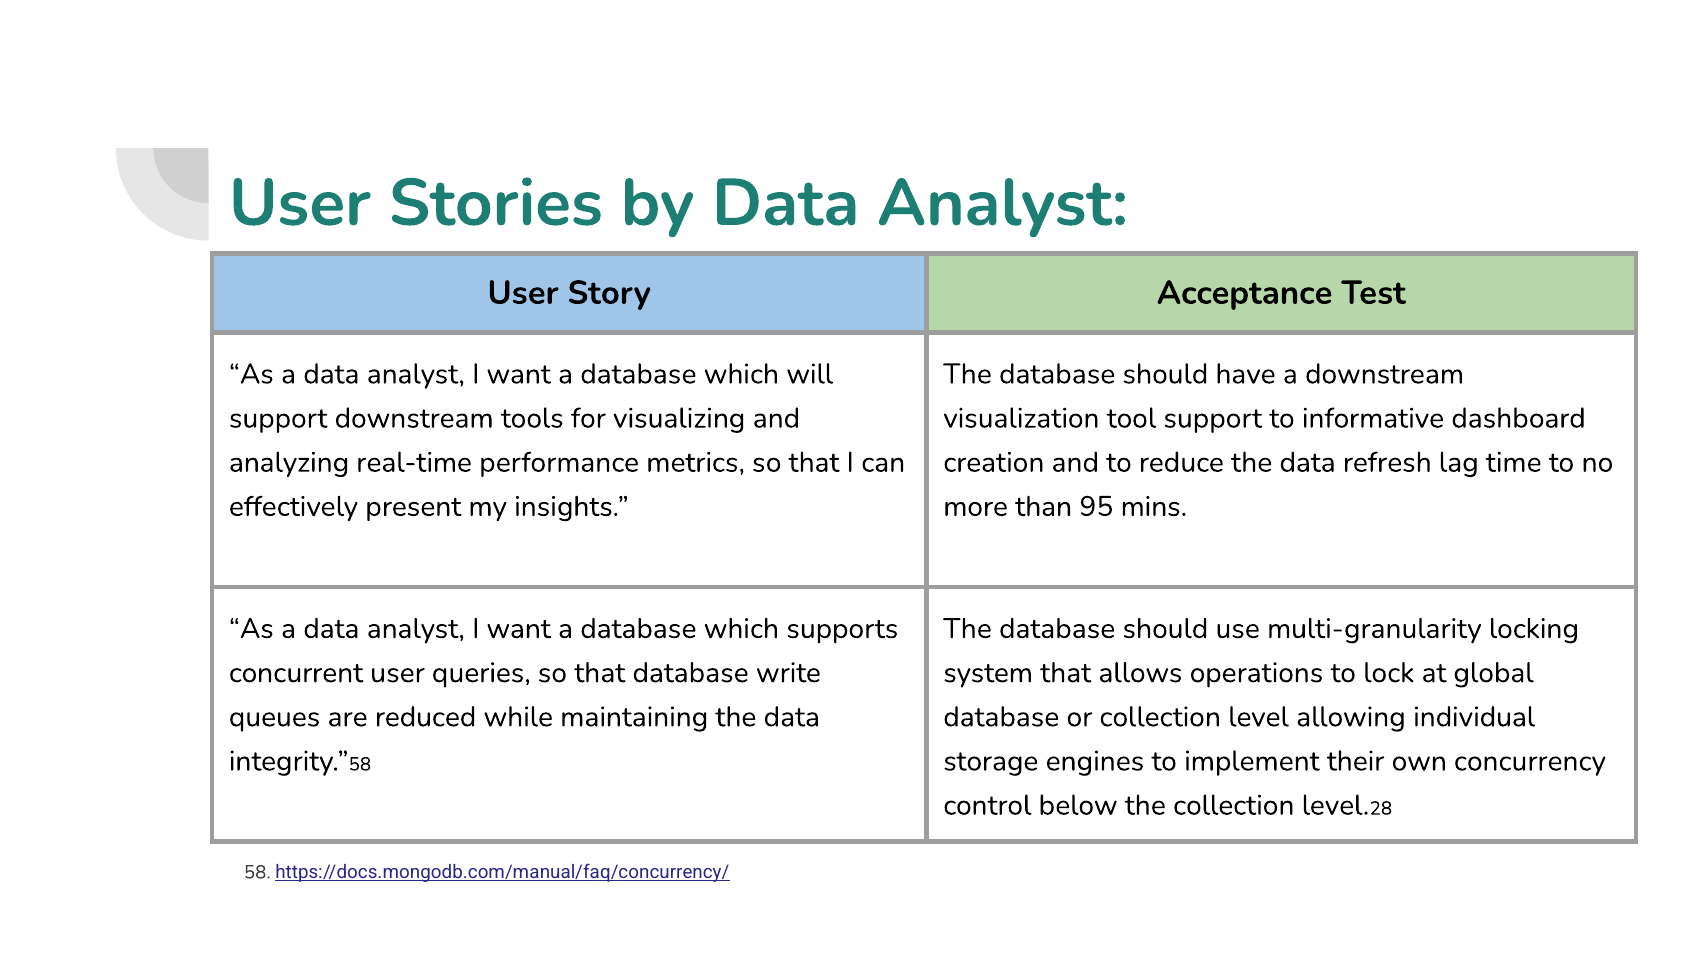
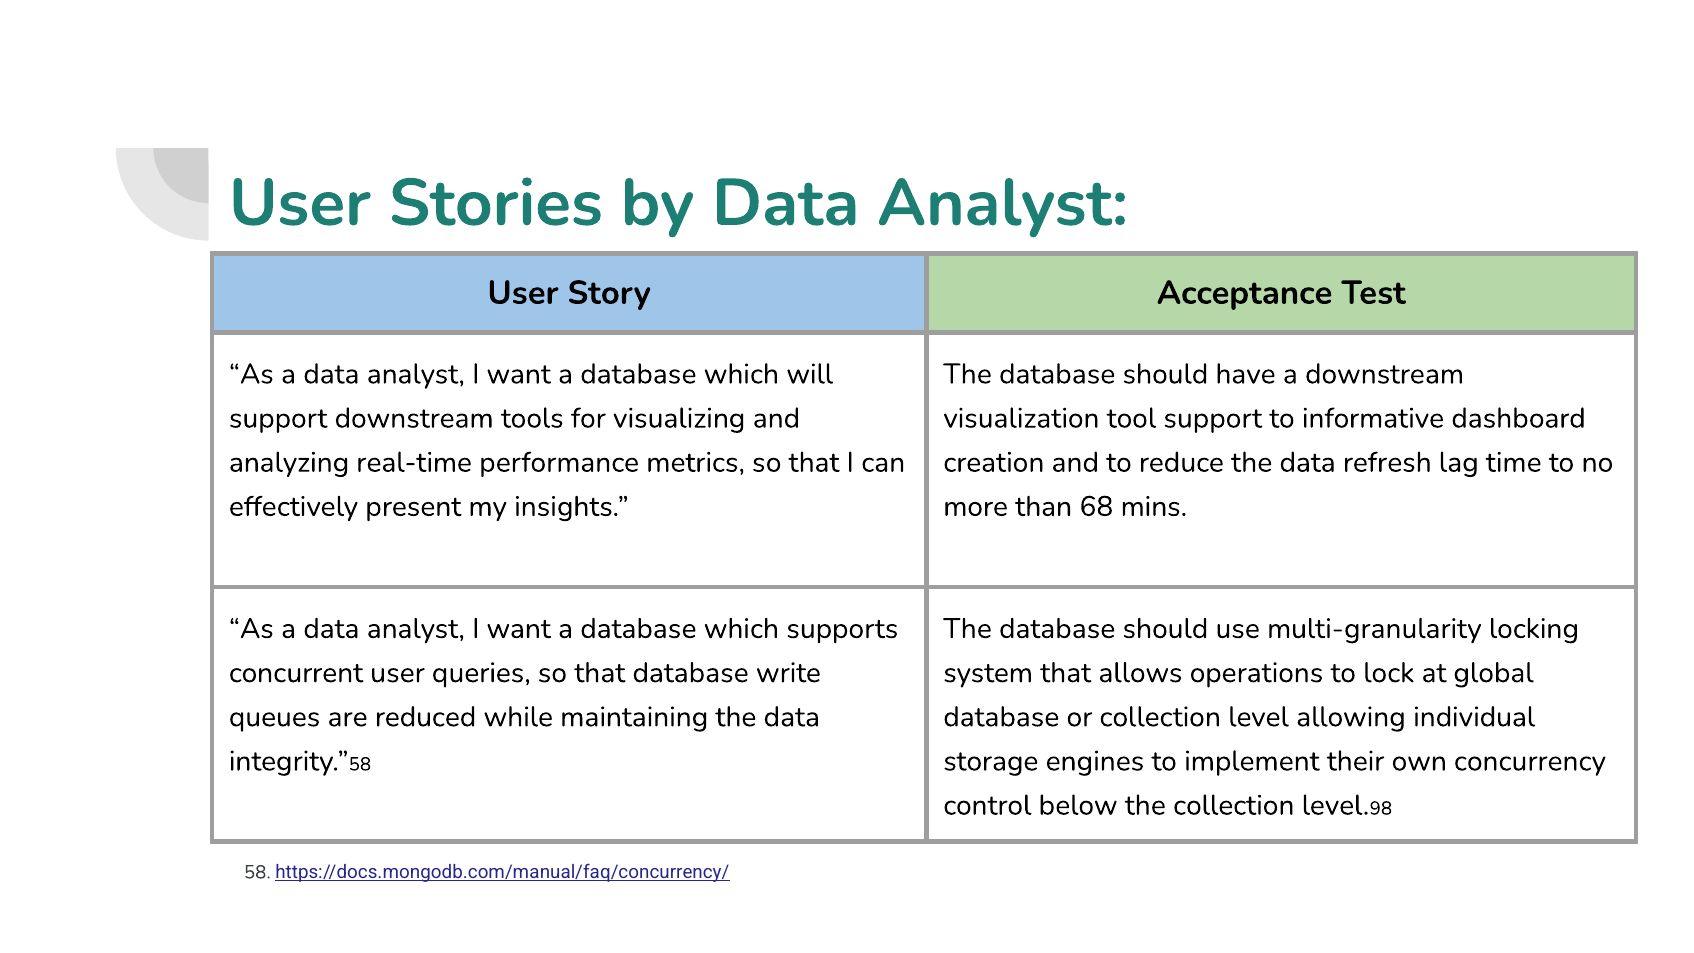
95: 95 -> 68 (1096, 506)
28: 28 -> 98 (1381, 808)
